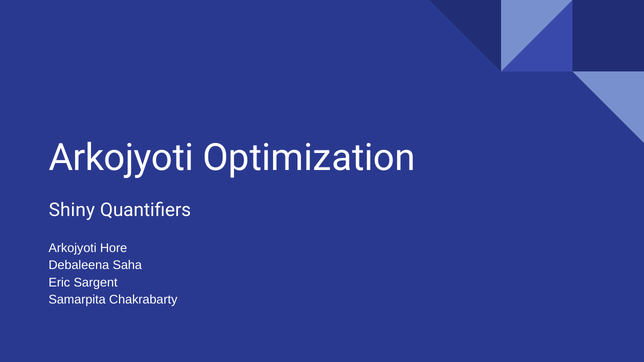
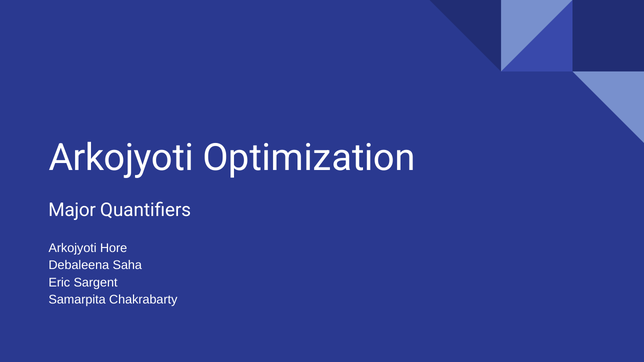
Shiny: Shiny -> Major (72, 210)
